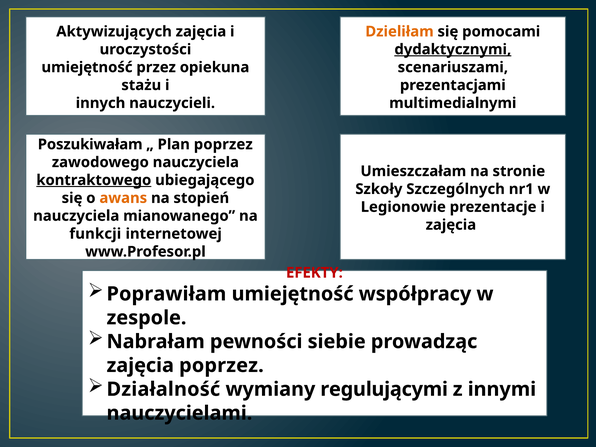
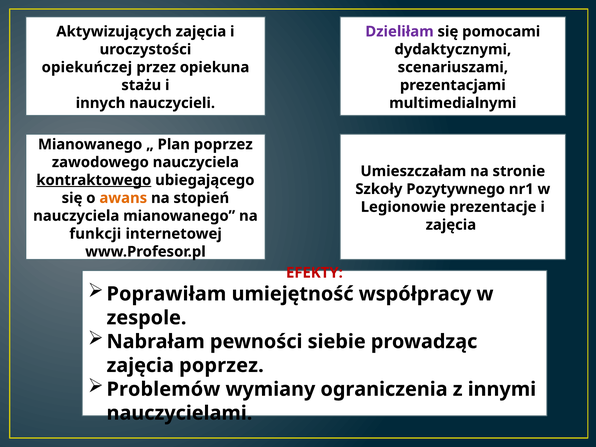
Dzieliłam colour: orange -> purple (399, 32)
dydaktycznymi underline: present -> none (453, 49)
umiejętność: umiejętność -> opiekuńczej (87, 67)
Poszukiwałam: Poszukiwałam -> Mianowanego (90, 144)
Szczególnych: Szczególnych -> Pozytywnego (456, 189)
Działalność: Działalność -> Problemów (163, 389)
regulującymi: regulującymi -> ograniczenia (384, 389)
